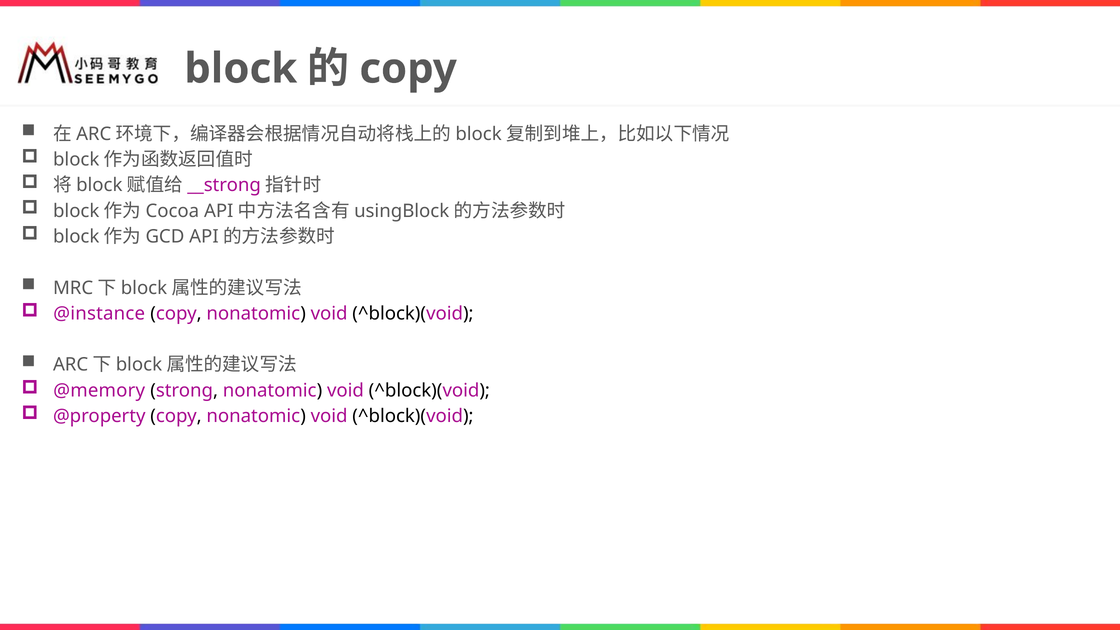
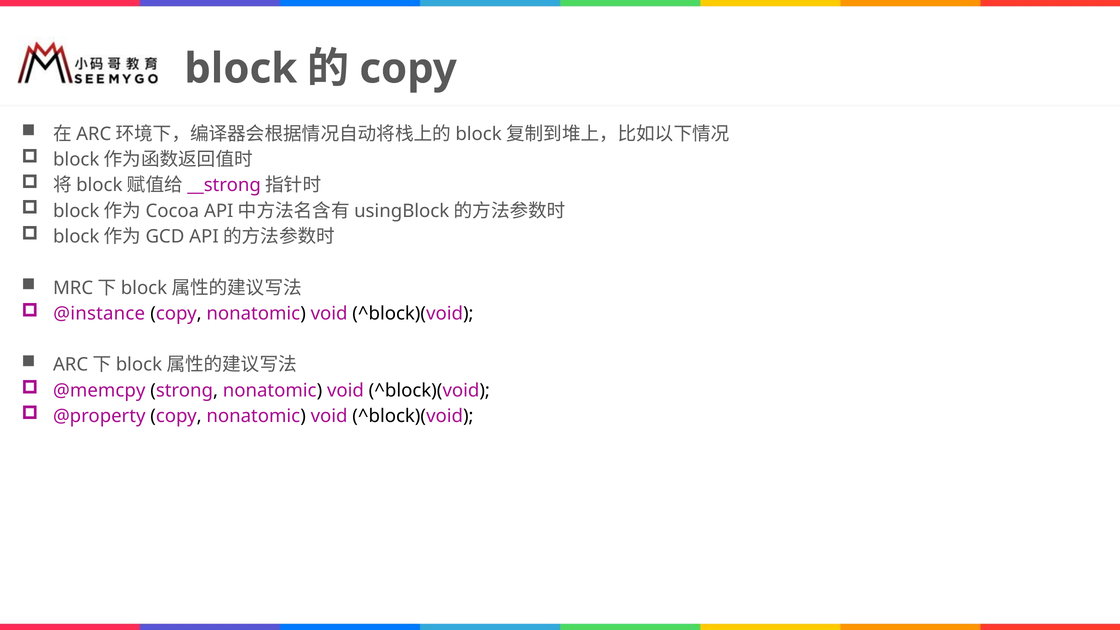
@memory: @memory -> @memcpy (99, 390)
